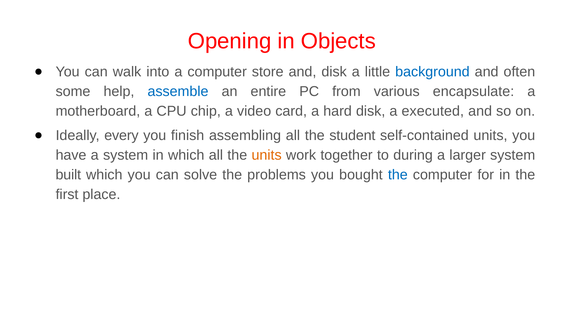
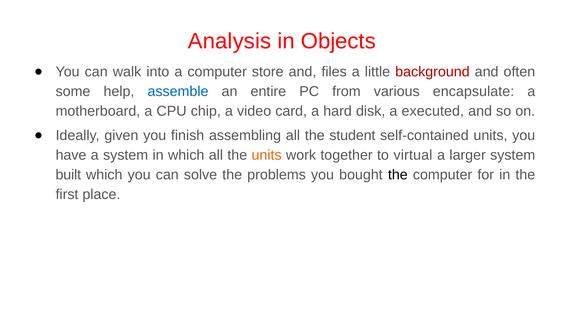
Opening: Opening -> Analysis (230, 41)
and disk: disk -> files (334, 72)
background colour: blue -> red (432, 72)
every: every -> given (121, 135)
during: during -> virtual (413, 155)
the colour: blue -> black (398, 175)
